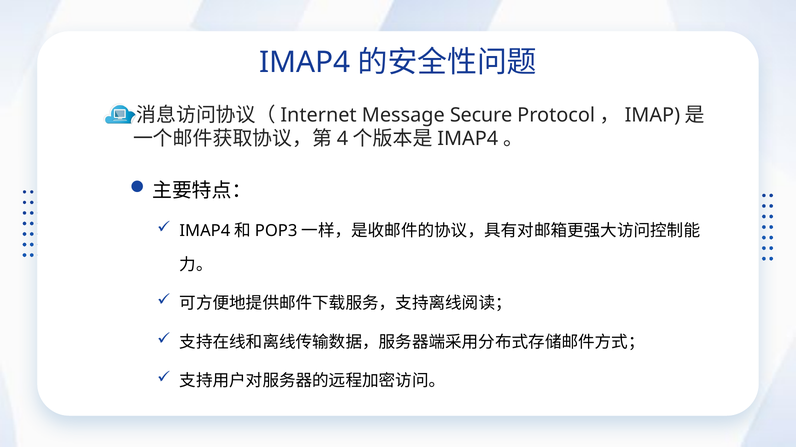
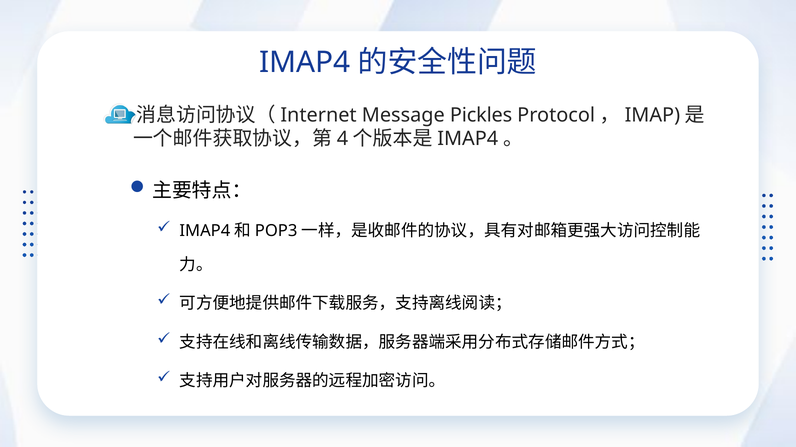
Secure: Secure -> Pickles (481, 115)
